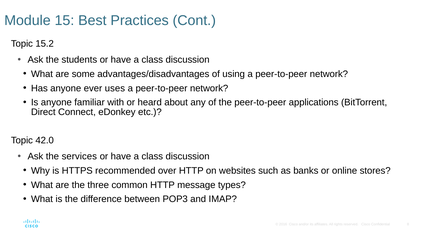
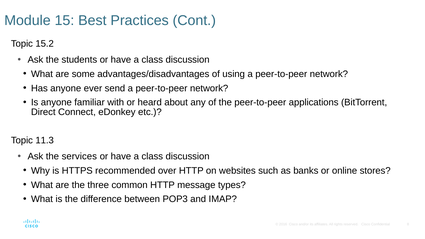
uses: uses -> send (115, 88)
42.0: 42.0 -> 11.3 (45, 141)
